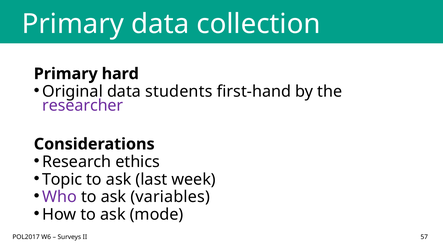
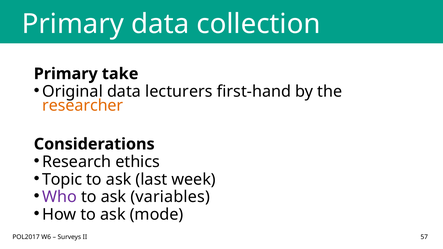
hard: hard -> take (120, 74)
students: students -> lecturers (179, 91)
researcher colour: purple -> orange (83, 105)
